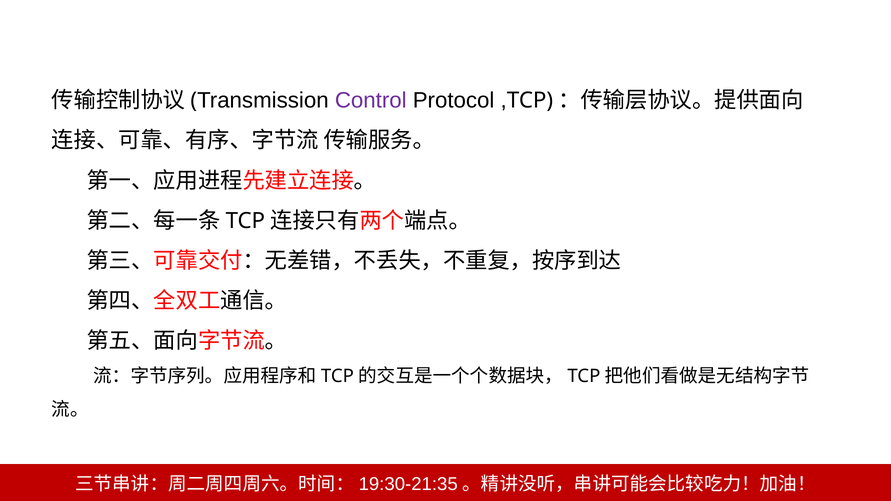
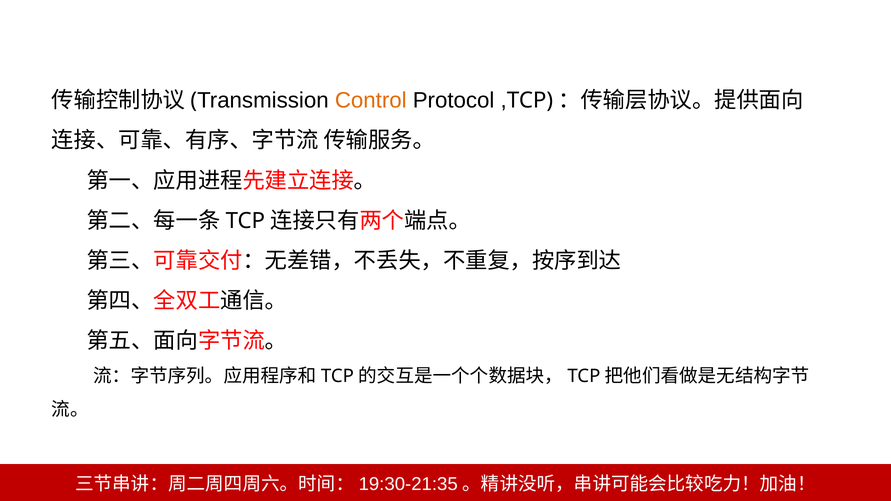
Control colour: purple -> orange (371, 101)
